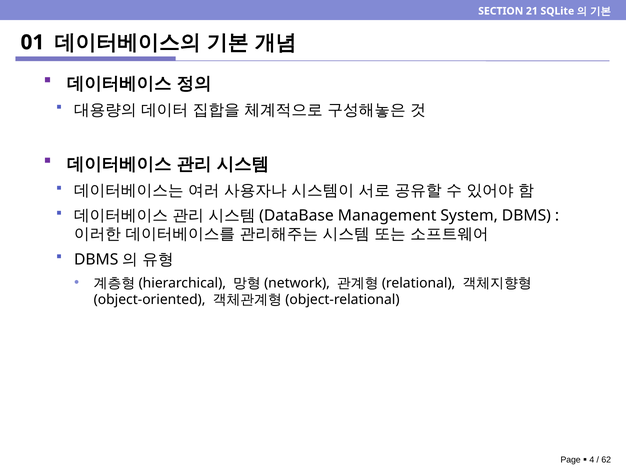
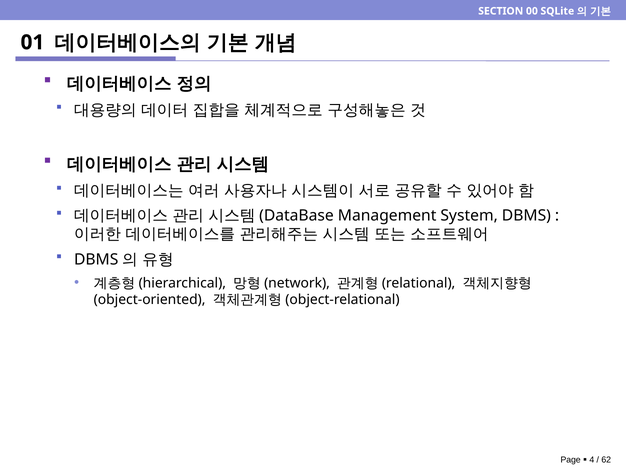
21: 21 -> 00 (532, 11)
